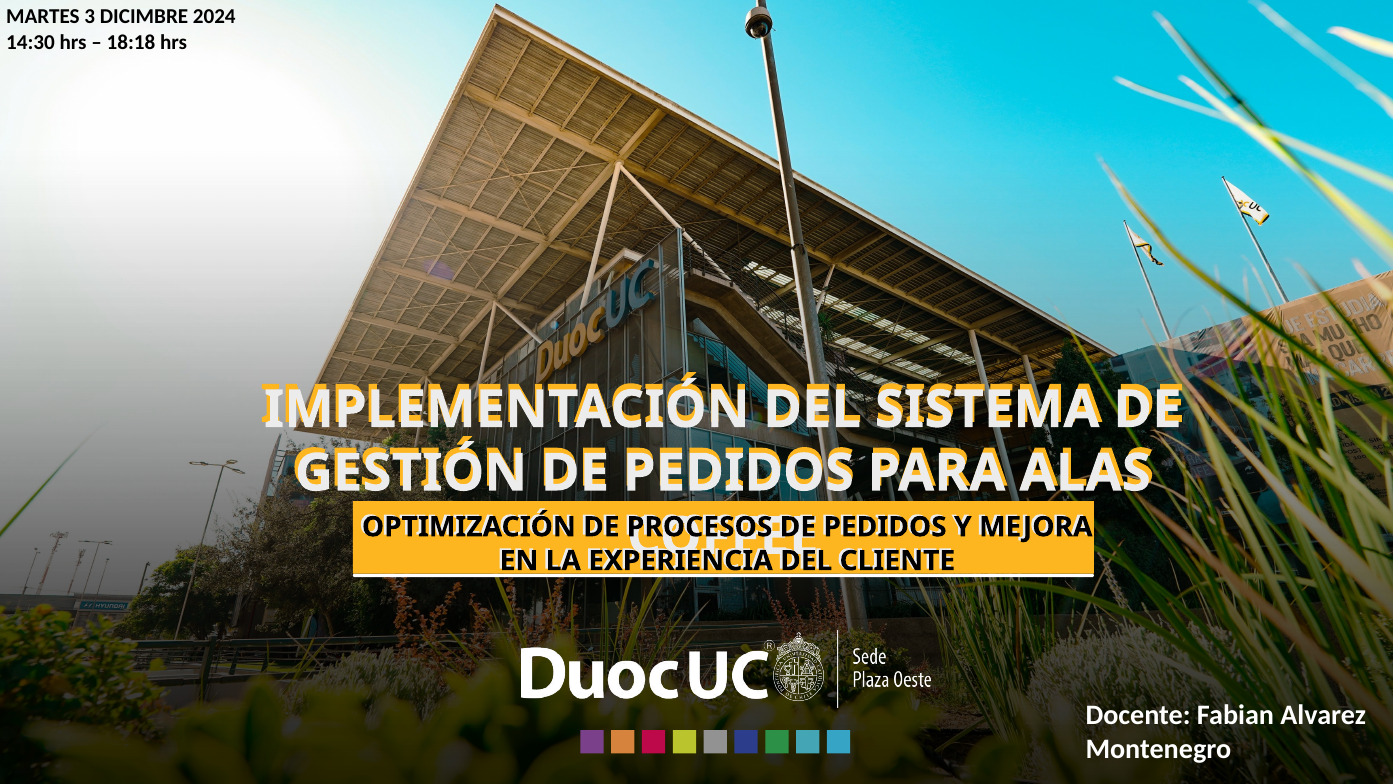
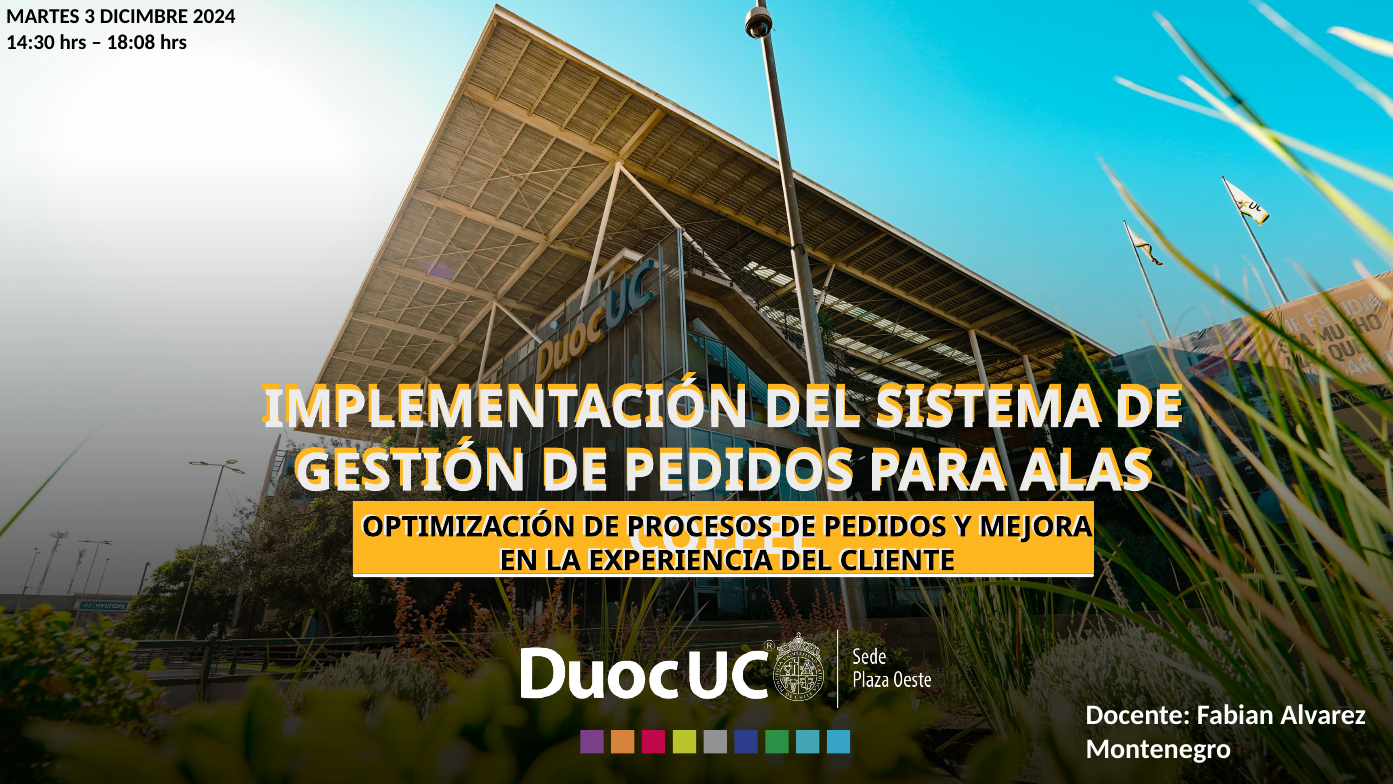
18:18: 18:18 -> 18:08 (131, 42)
